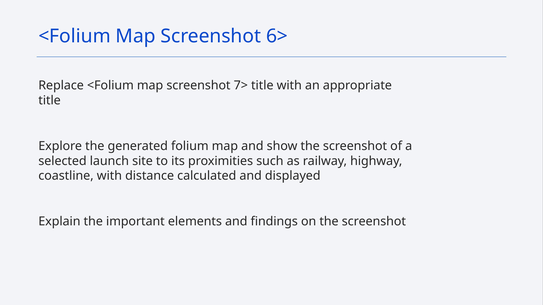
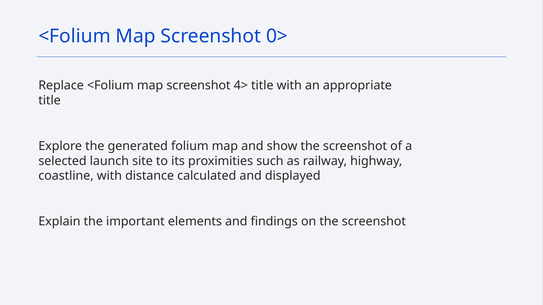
6>: 6> -> 0> (277, 36)
7>: 7> -> 4> (241, 86)
